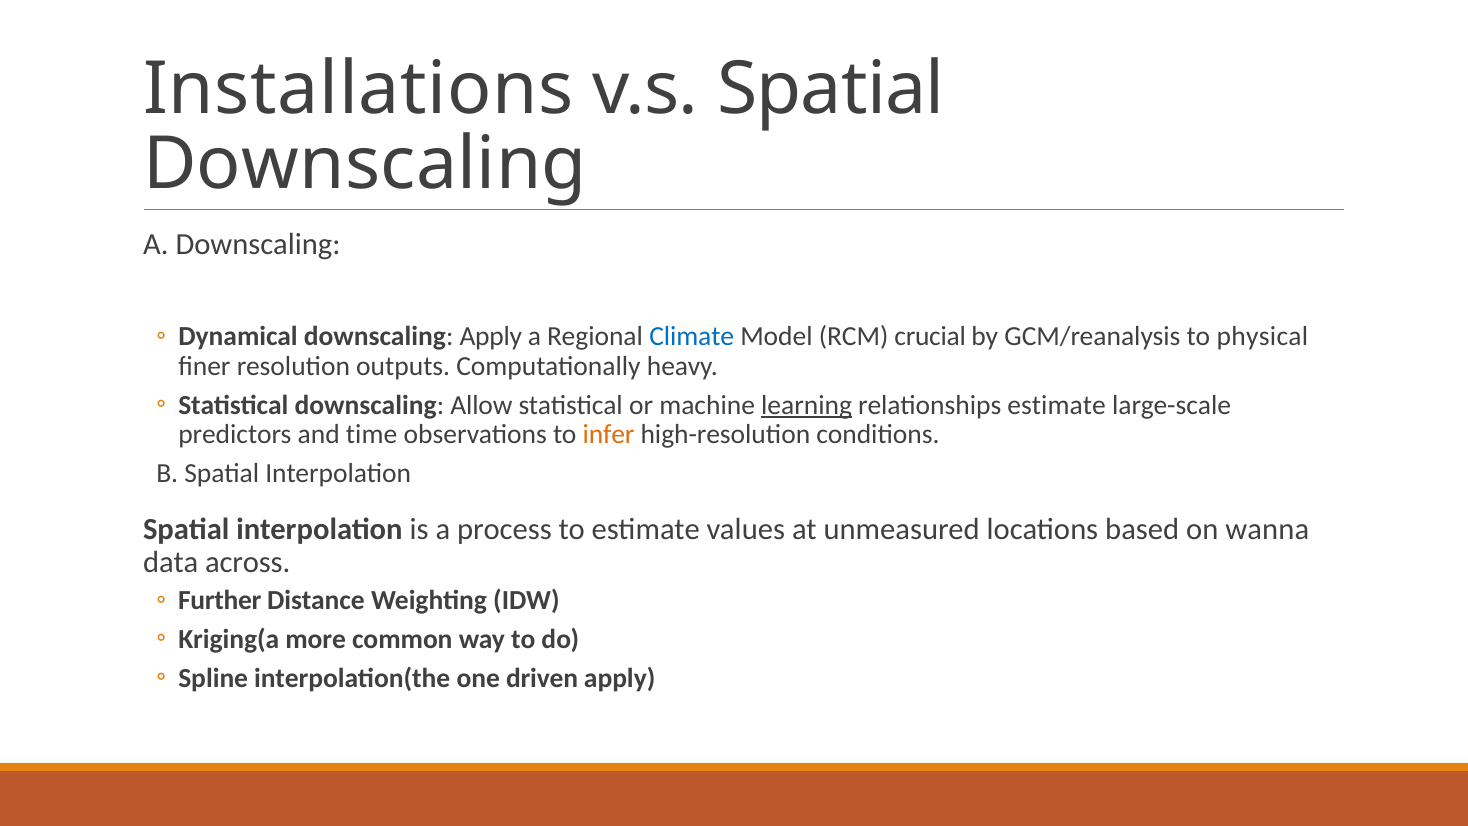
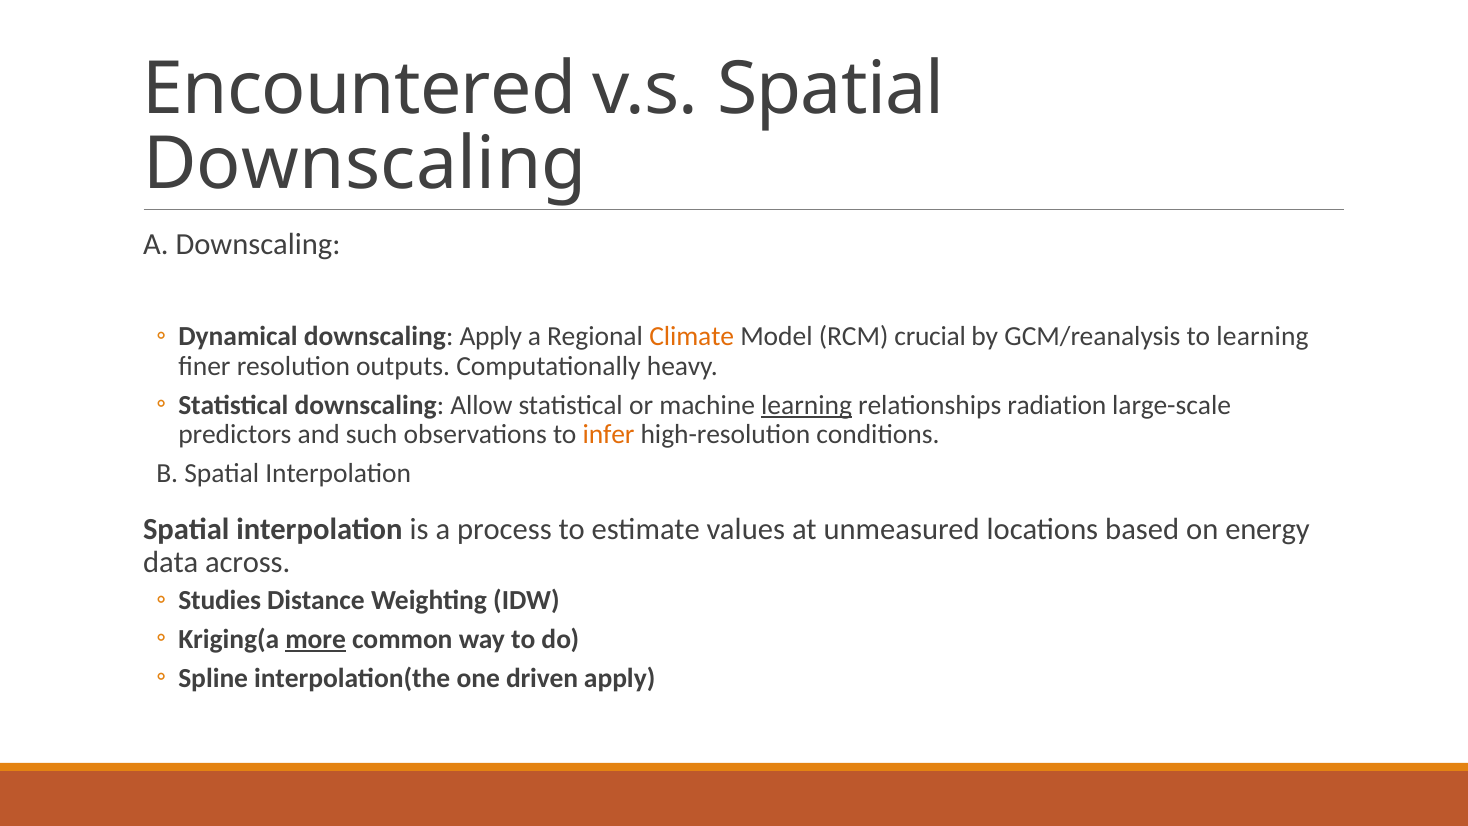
Installations: Installations -> Encountered (359, 90)
Climate colour: blue -> orange (692, 336)
to physical: physical -> learning (1262, 336)
relationships estimate: estimate -> radiation (1057, 405)
time: time -> such (372, 435)
wanna: wanna -> energy (1267, 529)
Further: Further -> Studies (220, 600)
more underline: none -> present (316, 639)
